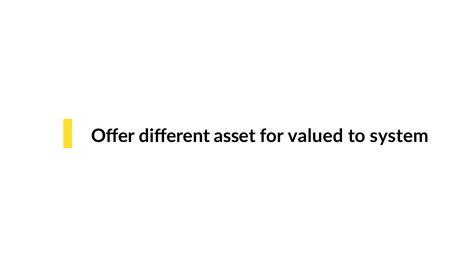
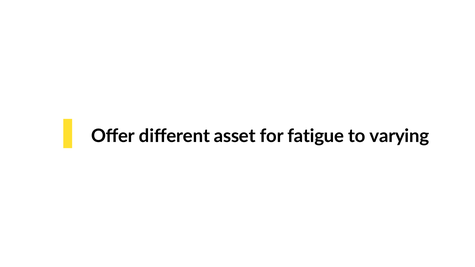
valued: valued -> fatigue (316, 136)
system: system -> varying (399, 136)
